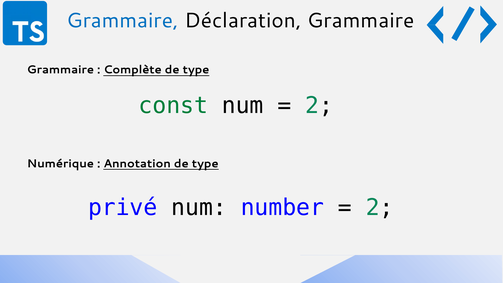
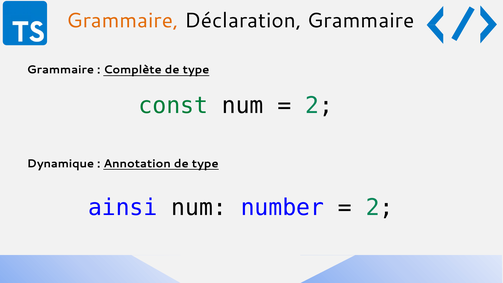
Grammaire colour: blue -> orange (123, 21)
Numérique: Numérique -> Dynamique (60, 164)
privé: privé -> ainsi (123, 207)
